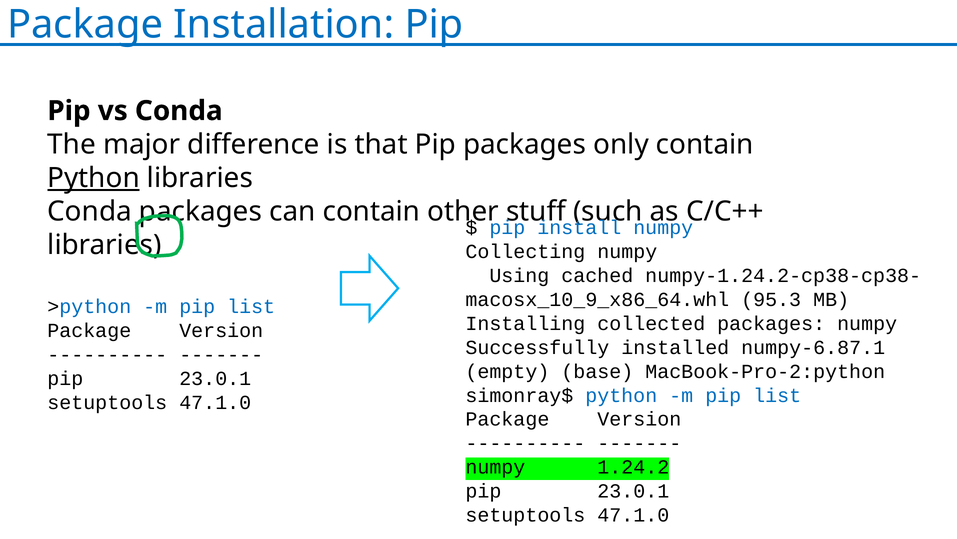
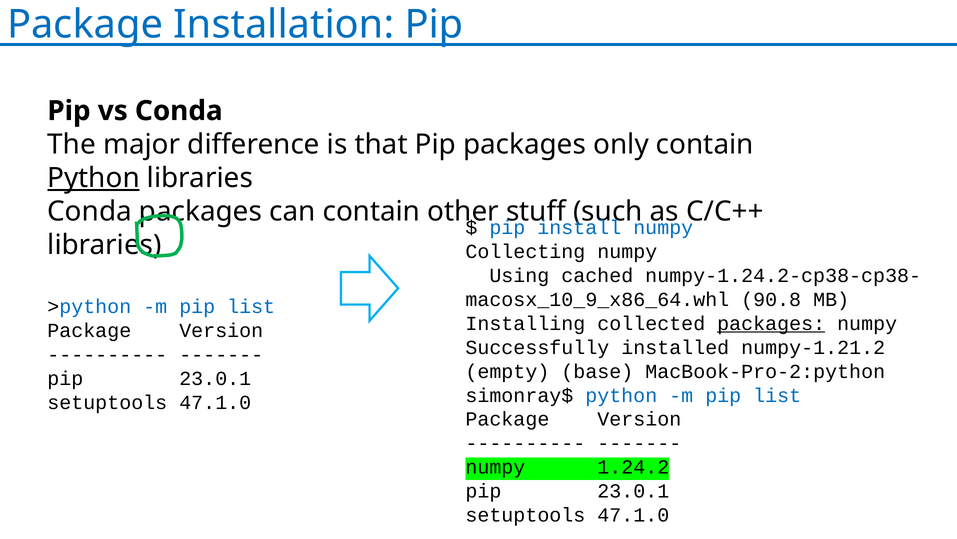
95.3: 95.3 -> 90.8 (771, 299)
packages underline: none -> present (771, 323)
numpy-6.87.1: numpy-6.87.1 -> numpy-1.21.2 (813, 347)
